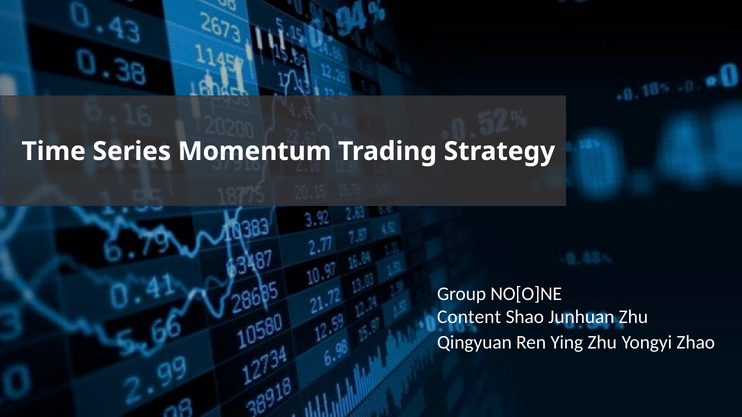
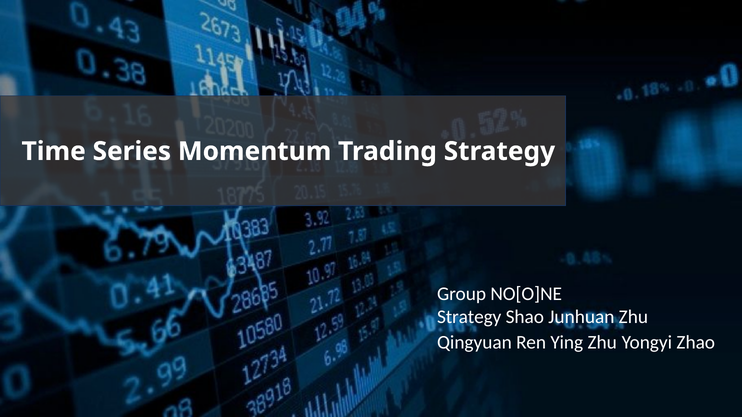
Content: Content -> Strategy (469, 317)
